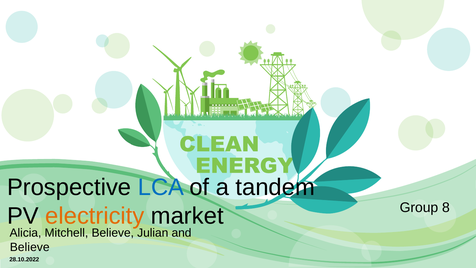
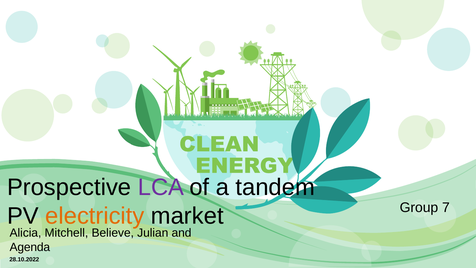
LCA colour: blue -> purple (161, 187)
8: 8 -> 7 (446, 207)
Believe: Believe -> Agenda (30, 247)
